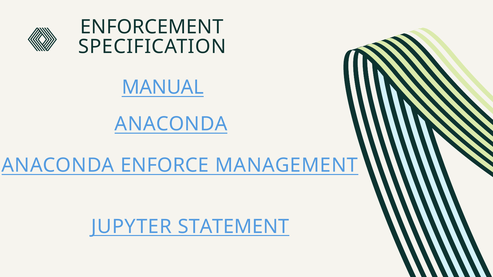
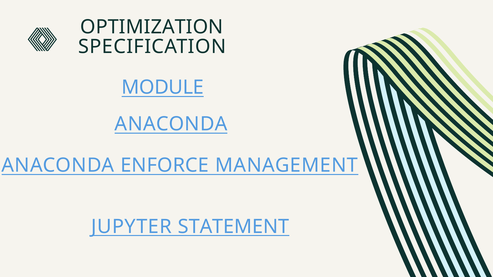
ENFORCEMENT: ENFORCEMENT -> OPTIMIZATION (152, 27)
MANUAL: MANUAL -> MODULE (163, 88)
